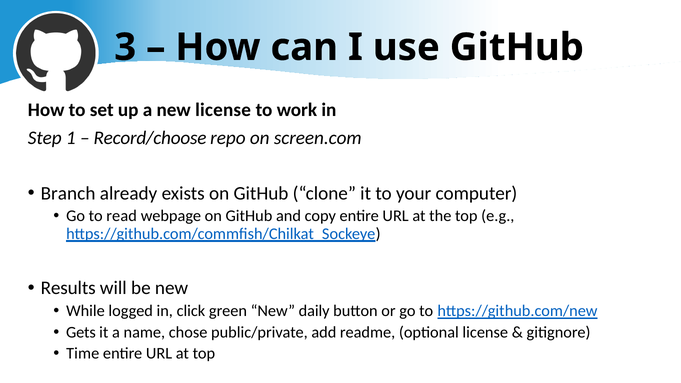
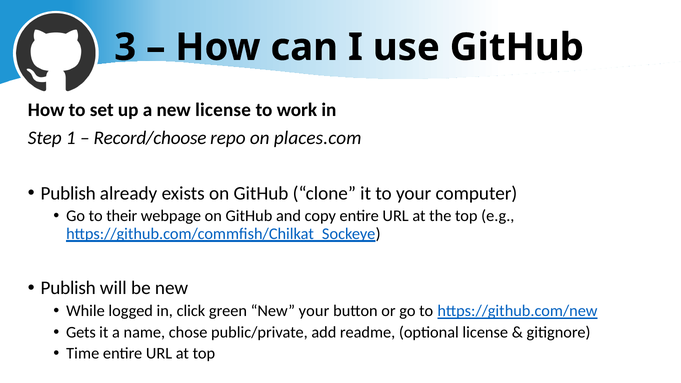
screen.com: screen.com -> places.com (318, 138)
Branch: Branch -> Publish (68, 193)
read: read -> their (122, 216)
Results: Results -> Publish (68, 288)
New daily: daily -> your (314, 311)
